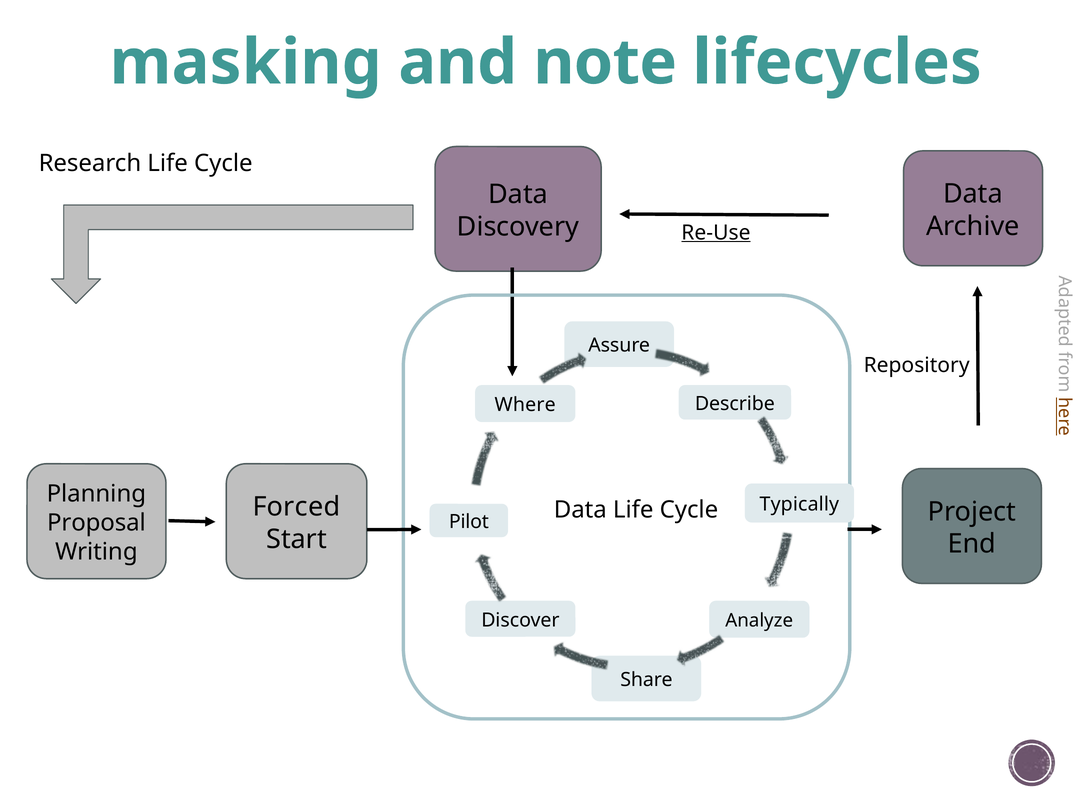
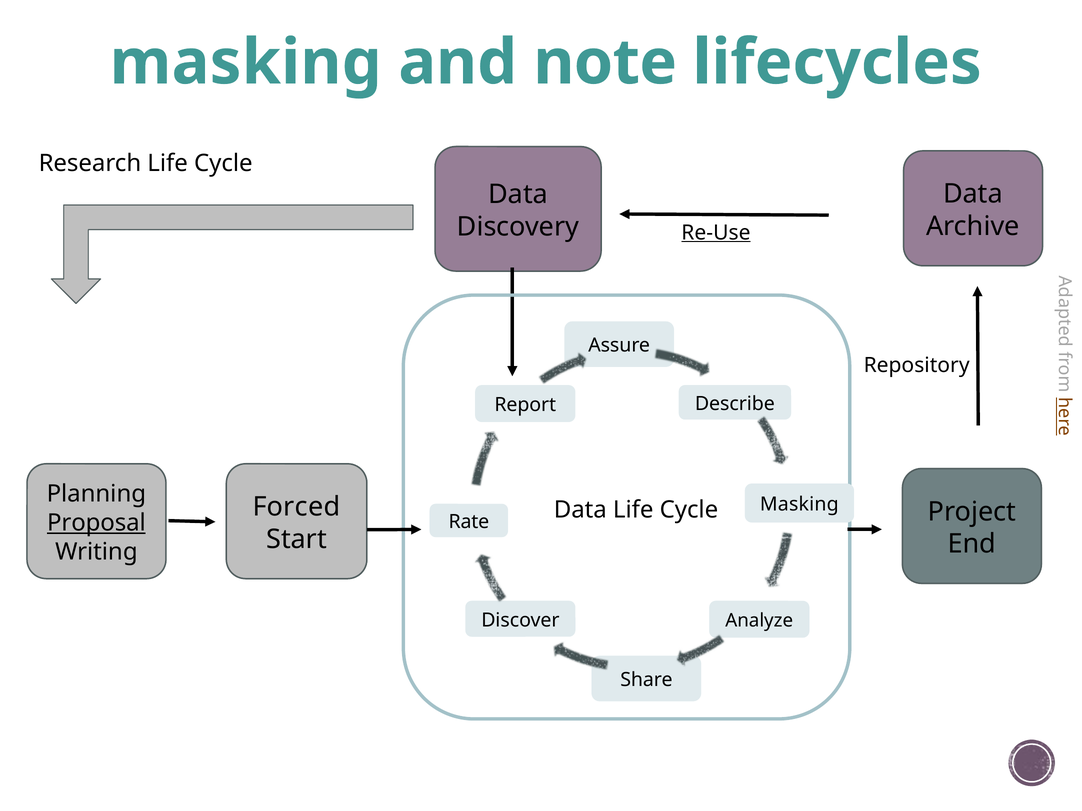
Where: Where -> Report (525, 405)
Typically: Typically -> Masking (799, 505)
Proposal underline: none -> present (96, 523)
Pilot: Pilot -> Rate (469, 522)
